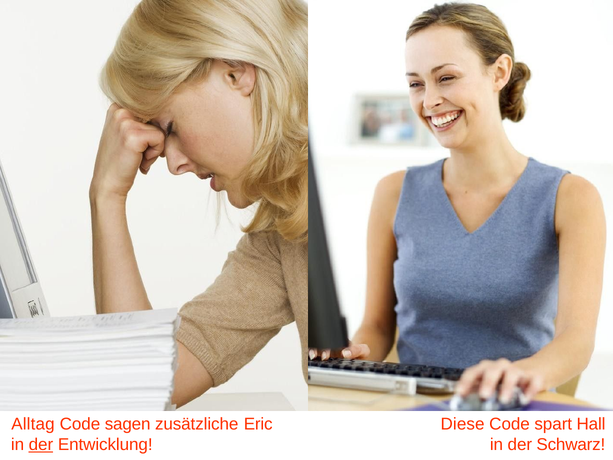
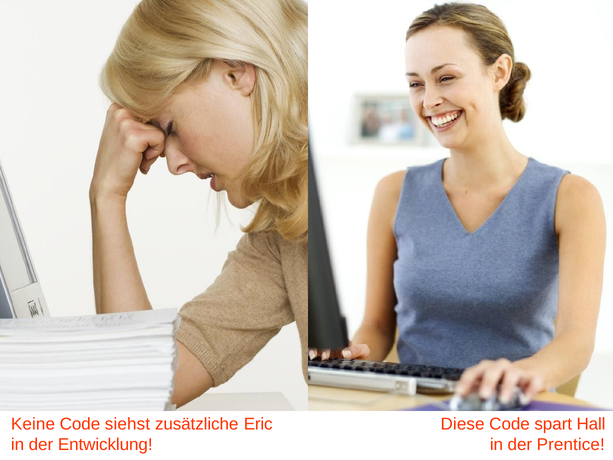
Alltag: Alltag -> Keine (33, 424)
sagen: sagen -> siehst (127, 424)
der underline: present -> none (41, 444)
Schwarz: Schwarz -> Prentice (571, 444)
